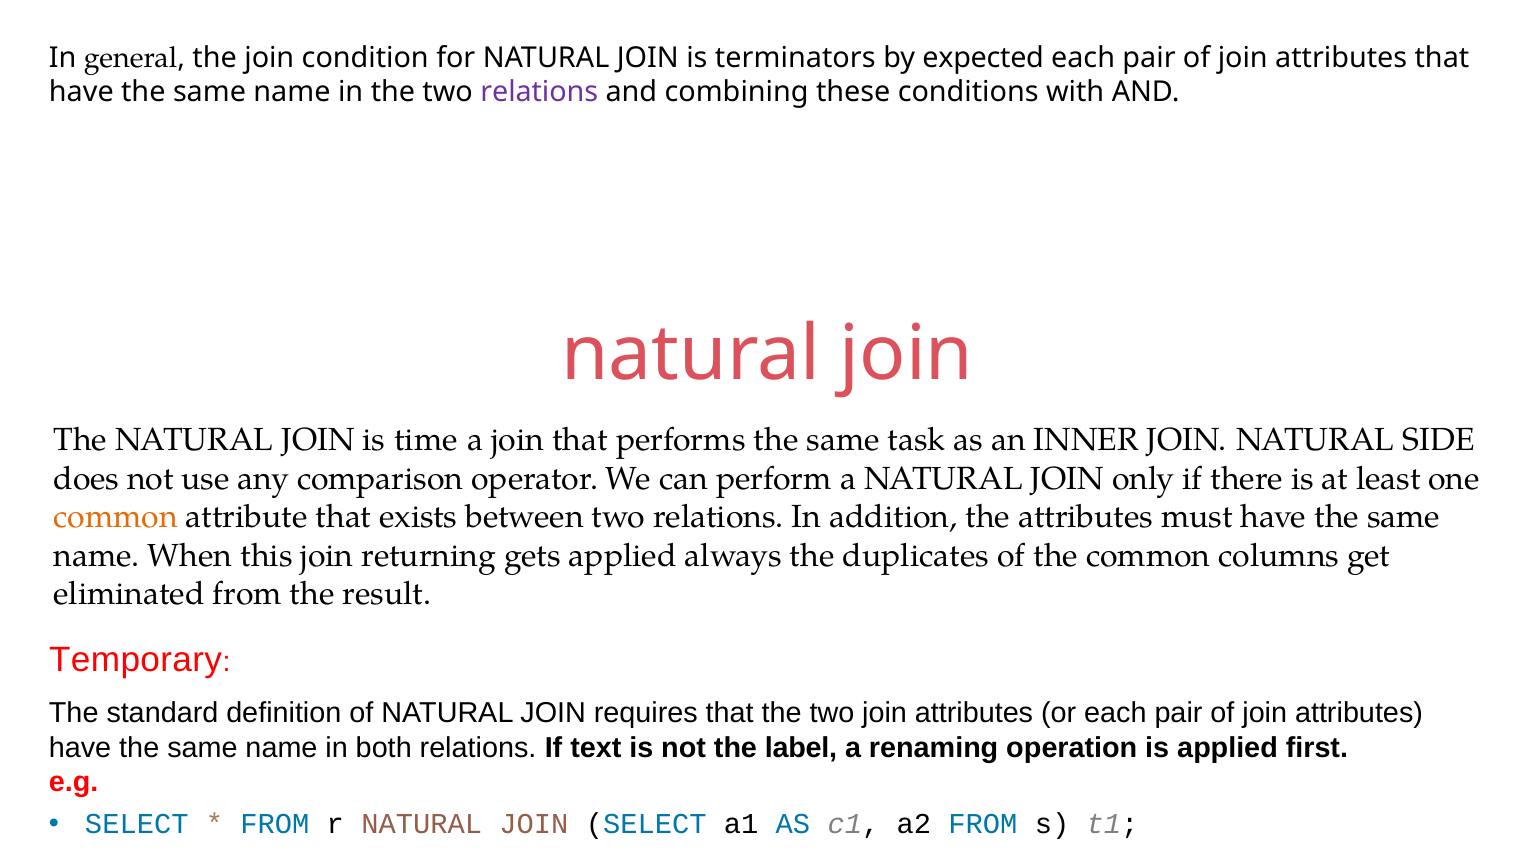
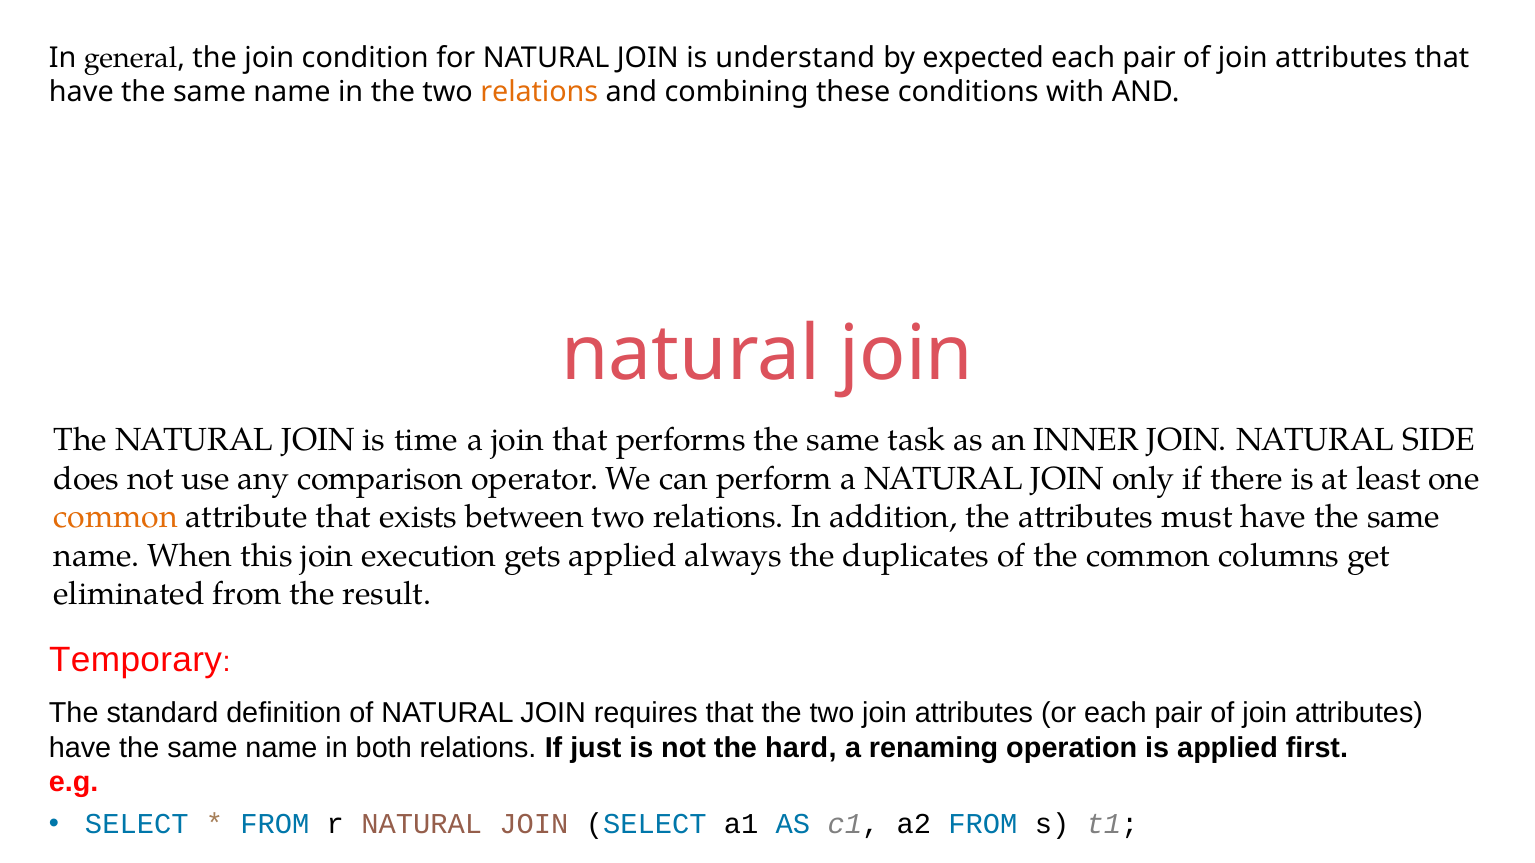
terminators: terminators -> understand (795, 58)
relations colour: purple -> orange (539, 92)
returning: returning -> execution (429, 556)
text: text -> just (596, 748)
label: label -> hard (801, 748)
